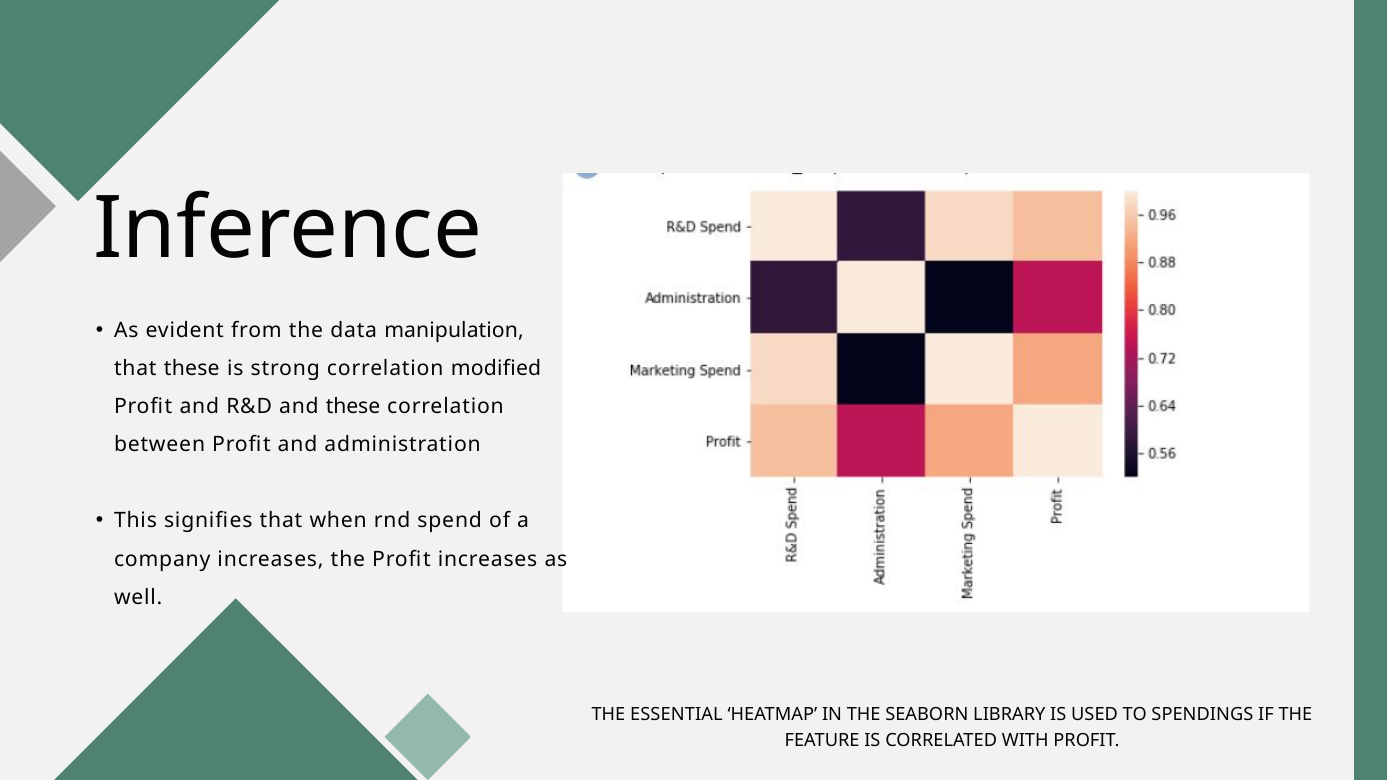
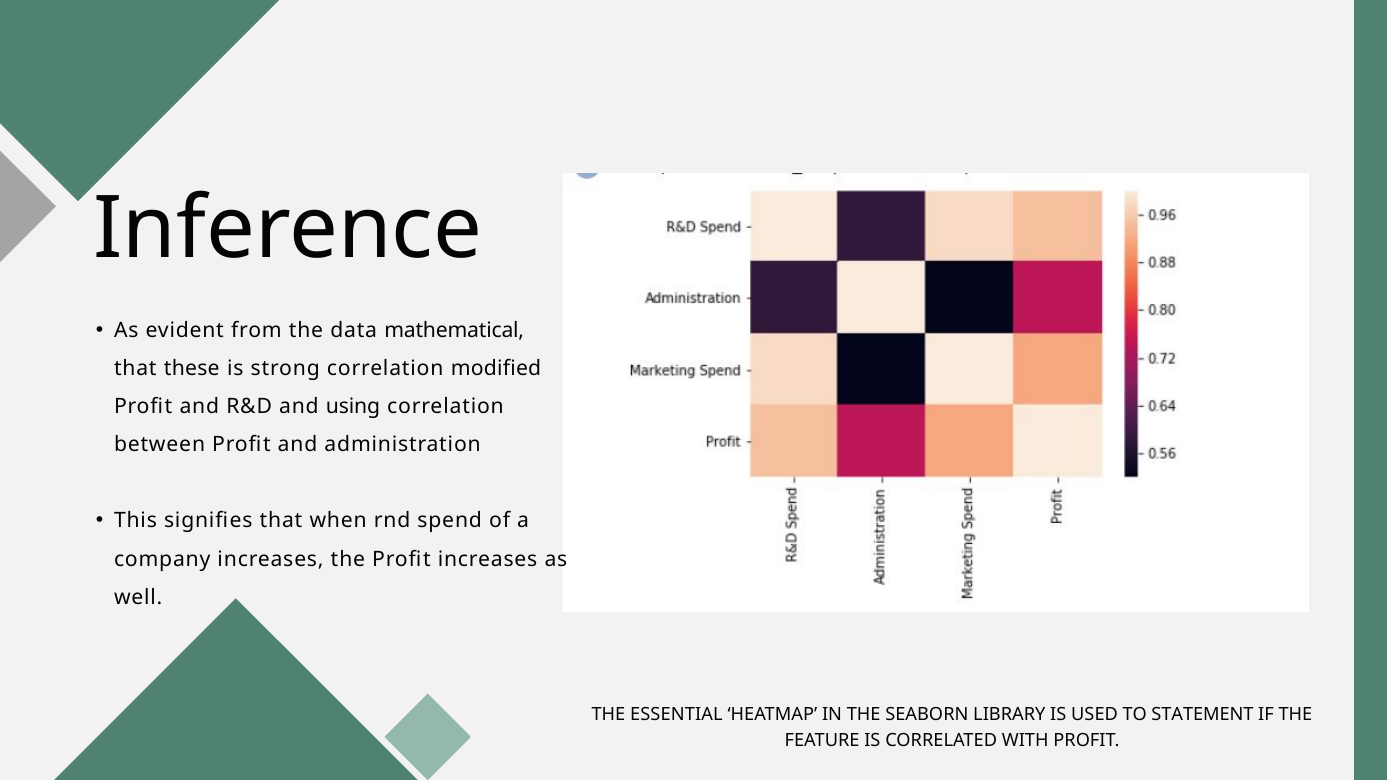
manipulation: manipulation -> mathematical (454, 330)
and these: these -> using (353, 407)
SPENDINGS: SPENDINGS -> STATEMENT (1202, 715)
